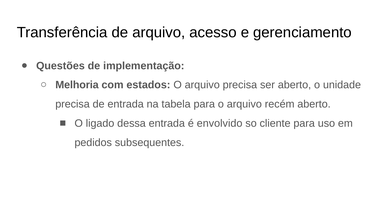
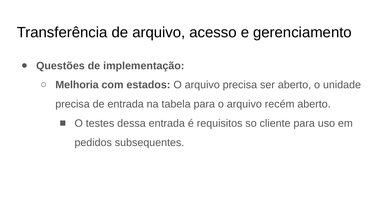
ligado: ligado -> testes (100, 123)
envolvido: envolvido -> requisitos (220, 123)
